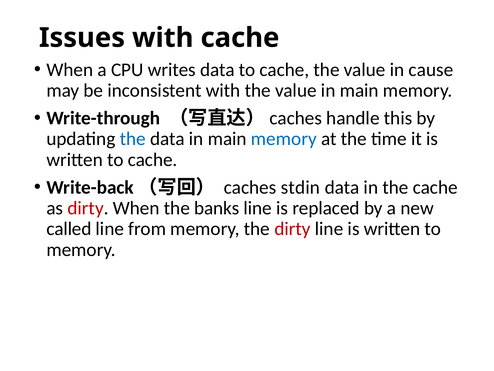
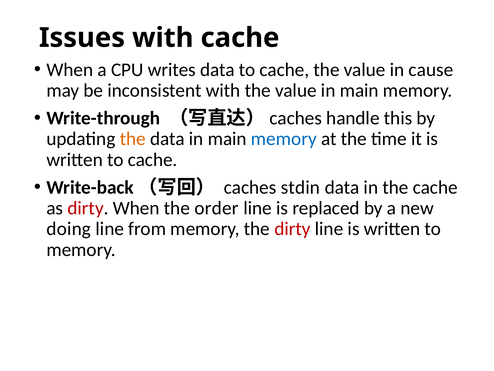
the colour: blue -> orange (133, 139)
banks: banks -> order (217, 208)
called: called -> doing (69, 229)
